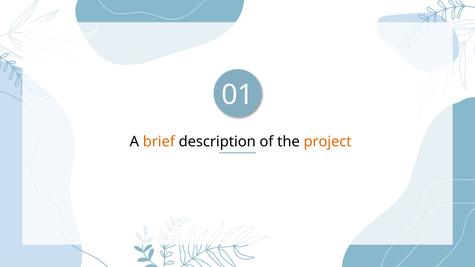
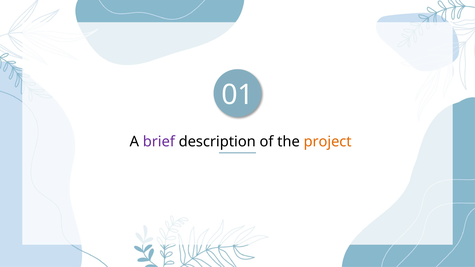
brief colour: orange -> purple (159, 142)
